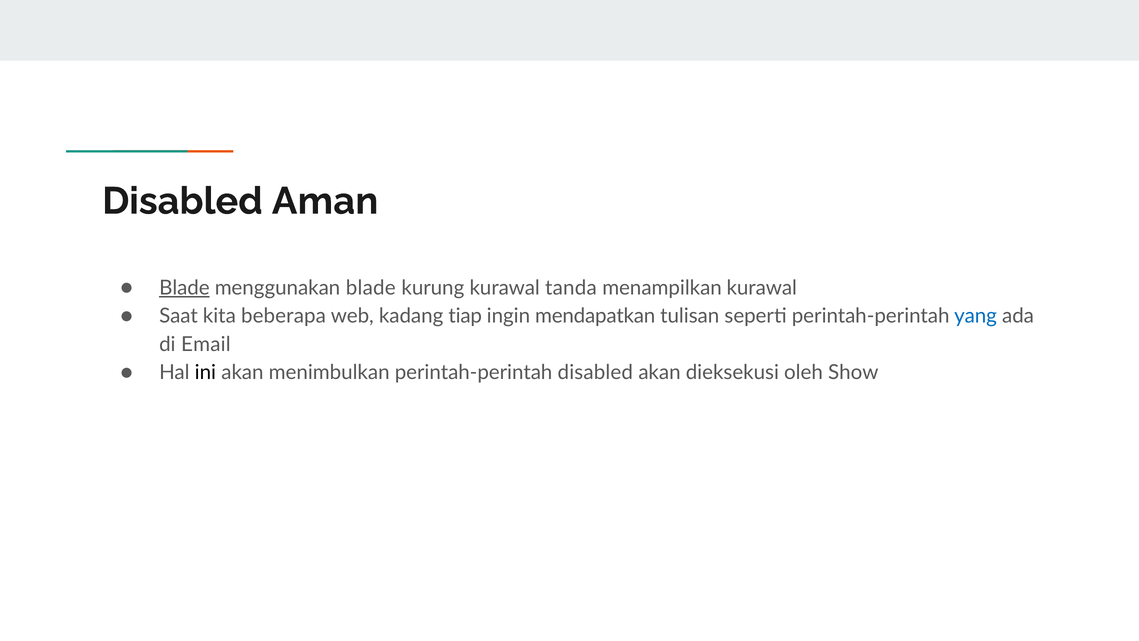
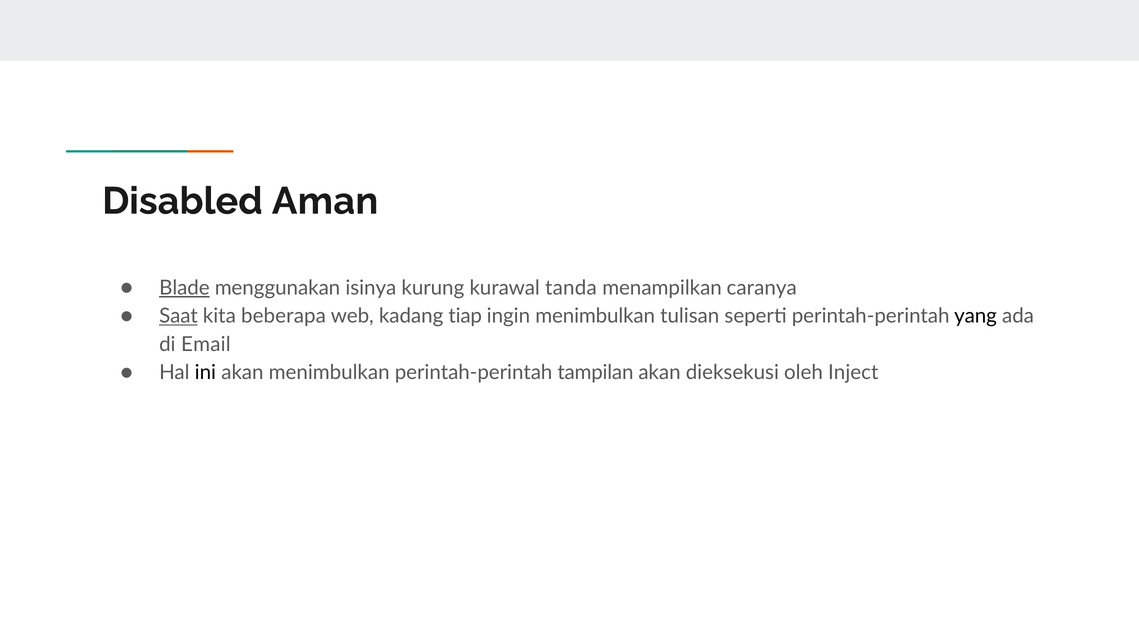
menggunakan blade: blade -> isinya (371, 288)
menampilkan kurawal: kurawal -> caranya (762, 288)
Saat underline: none -> present (178, 316)
ingin mendapatkan: mendapatkan -> menimbulkan (595, 316)
yang colour: blue -> black (976, 316)
perintah-perintah disabled: disabled -> tampilan (595, 372)
Show: Show -> Inject (853, 372)
